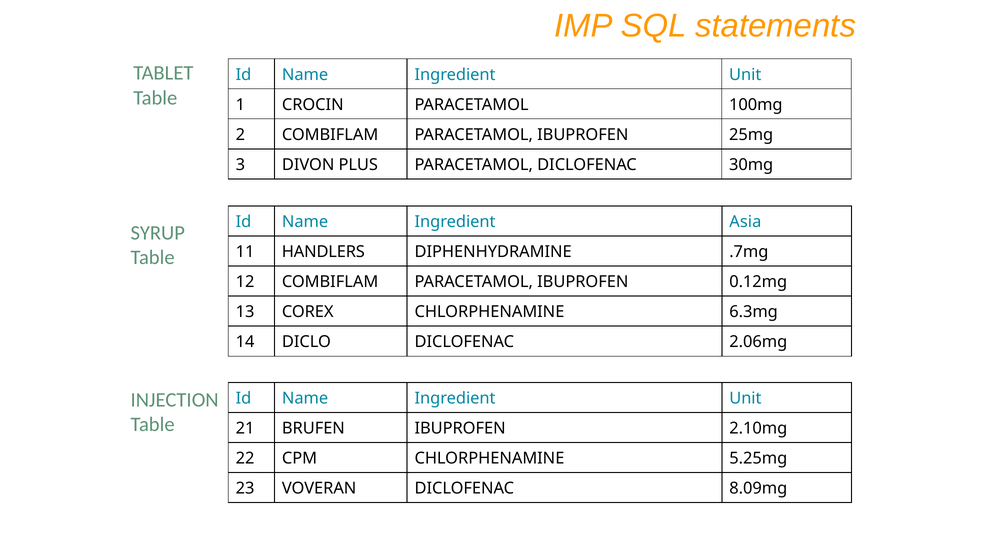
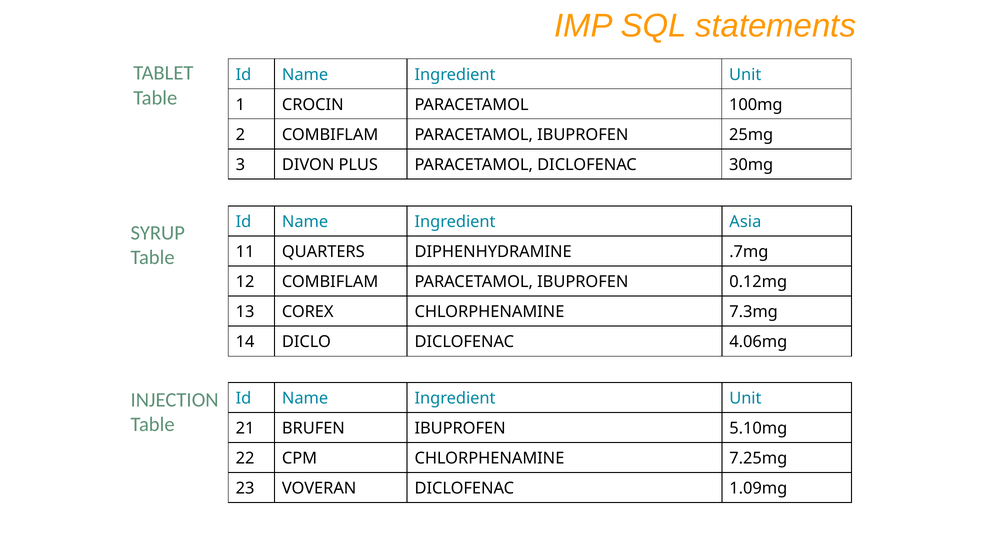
HANDLERS: HANDLERS -> QUARTERS (323, 252)
6.3mg: 6.3mg -> 7.3mg (754, 312)
2.06mg: 2.06mg -> 4.06mg (758, 342)
2.10mg: 2.10mg -> 5.10mg (758, 428)
5.25mg: 5.25mg -> 7.25mg (758, 458)
8.09mg: 8.09mg -> 1.09mg (758, 488)
